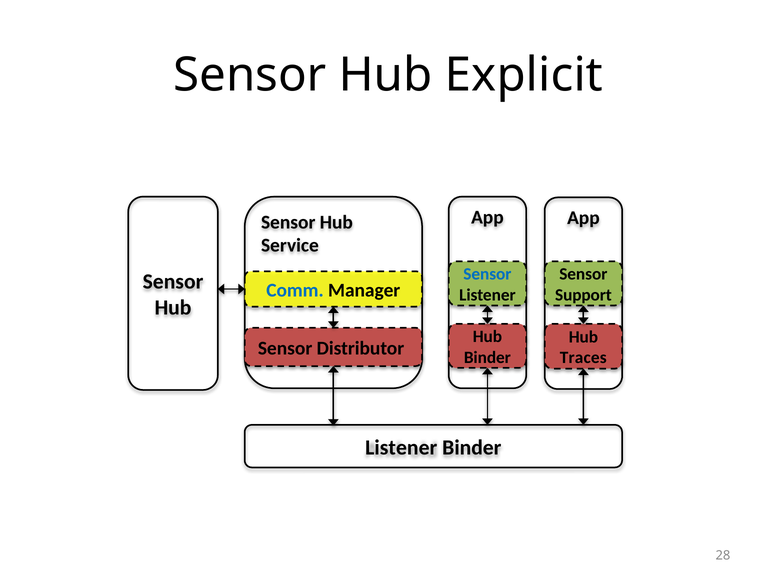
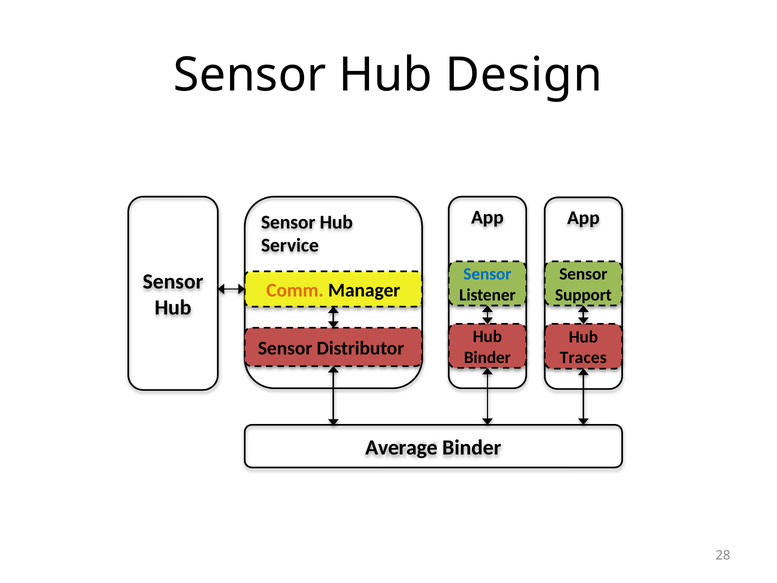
Explicit: Explicit -> Design (524, 75)
Comm colour: blue -> orange (295, 290)
Listener: Listener -> Average (401, 447)
